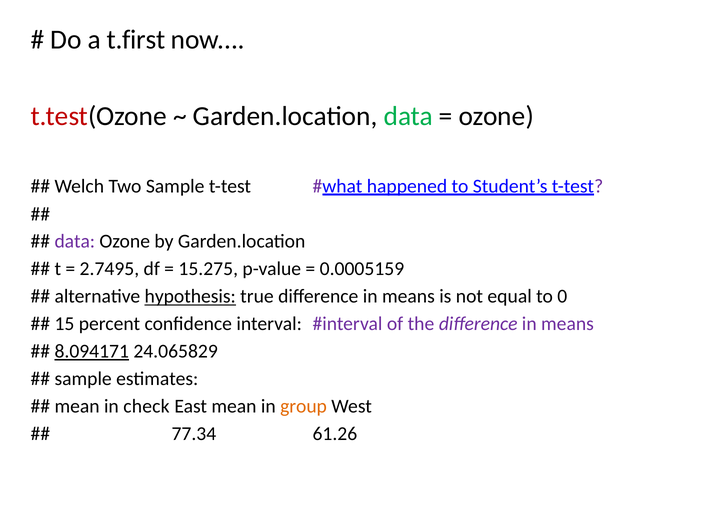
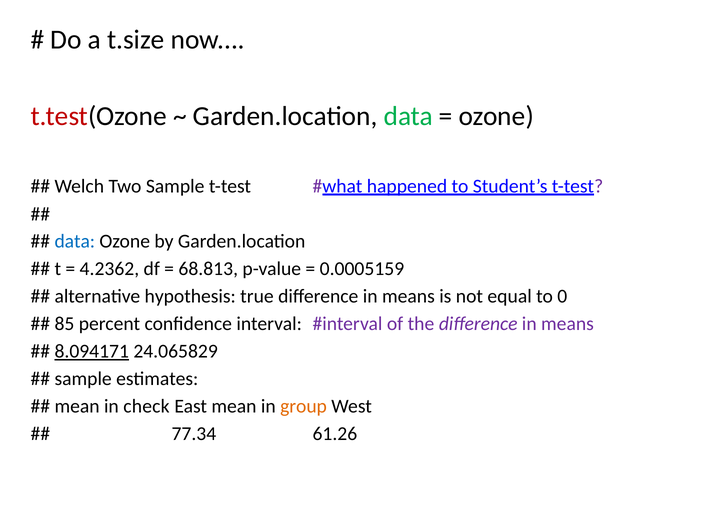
t.first: t.first -> t.size (136, 39)
data colour: purple -> blue (75, 241)
2.7495: 2.7495 -> 4.2362 (109, 269)
15.275: 15.275 -> 68.813 (208, 269)
hypothesis underline: present -> none (190, 296)
15: 15 -> 85 (64, 324)
